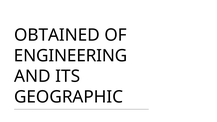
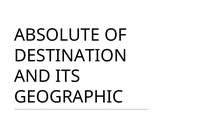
OBTAINED: OBTAINED -> ABSOLUTE (57, 35)
ENGINEERING: ENGINEERING -> DESTINATION (70, 56)
